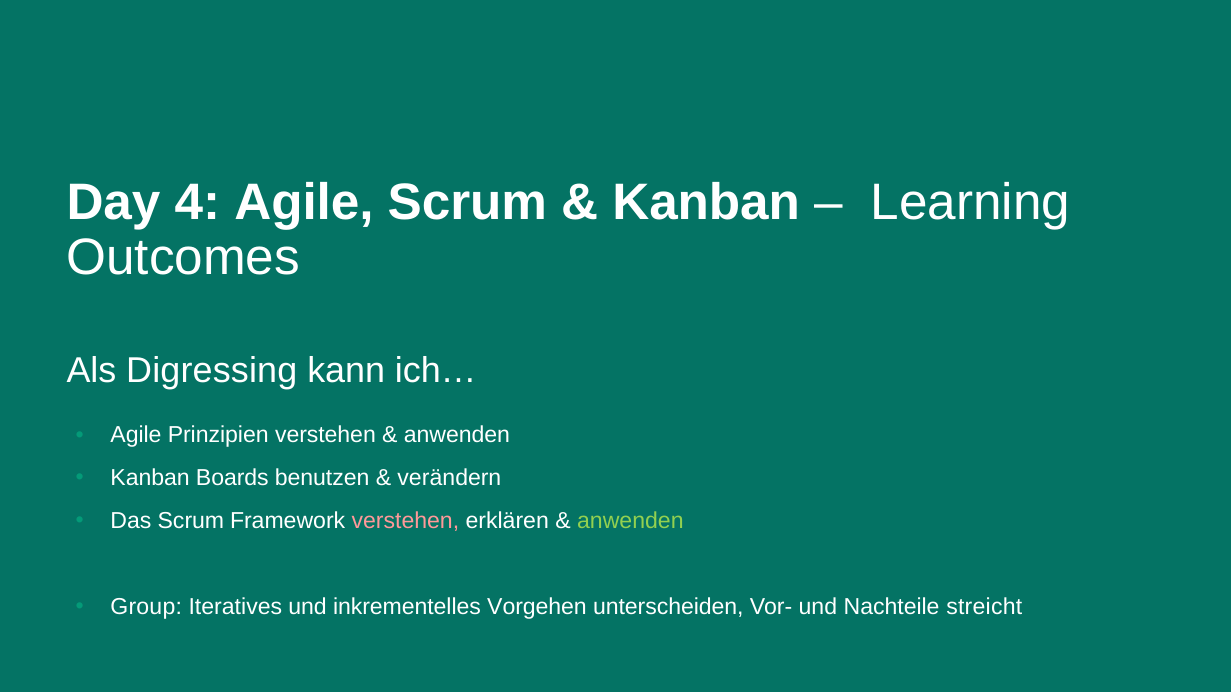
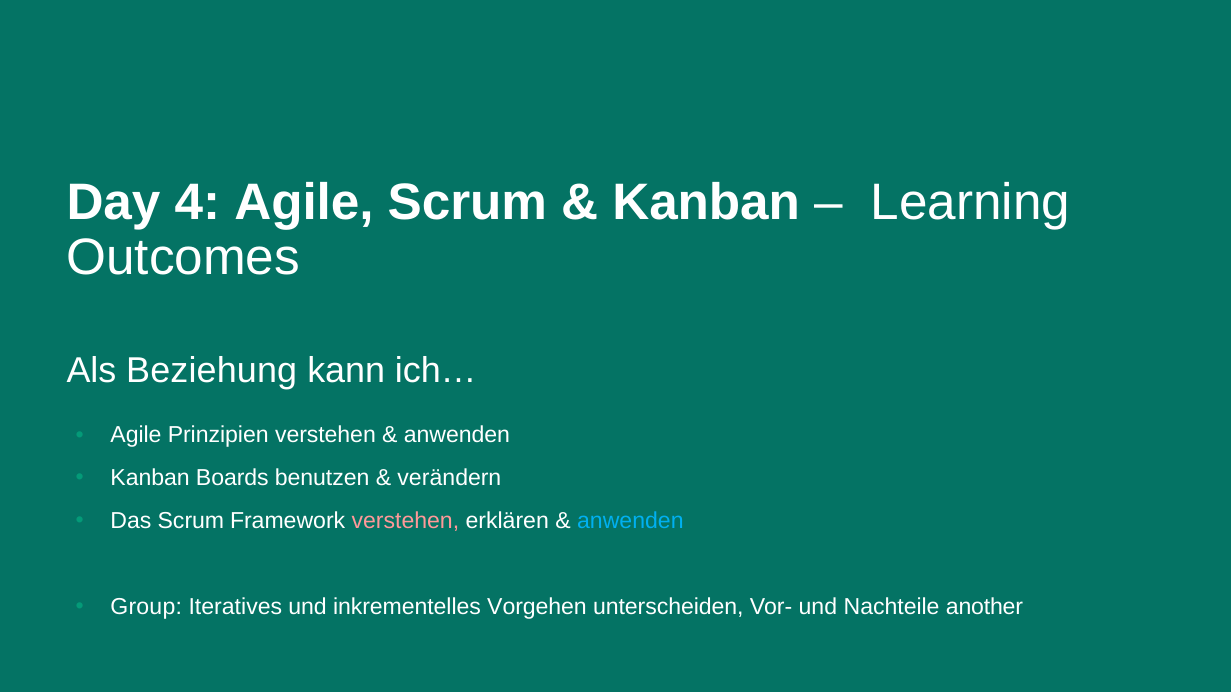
Digressing: Digressing -> Beziehung (212, 371)
anwenden colour: light green -> light blue (630, 521)
streicht: streicht -> another (984, 607)
